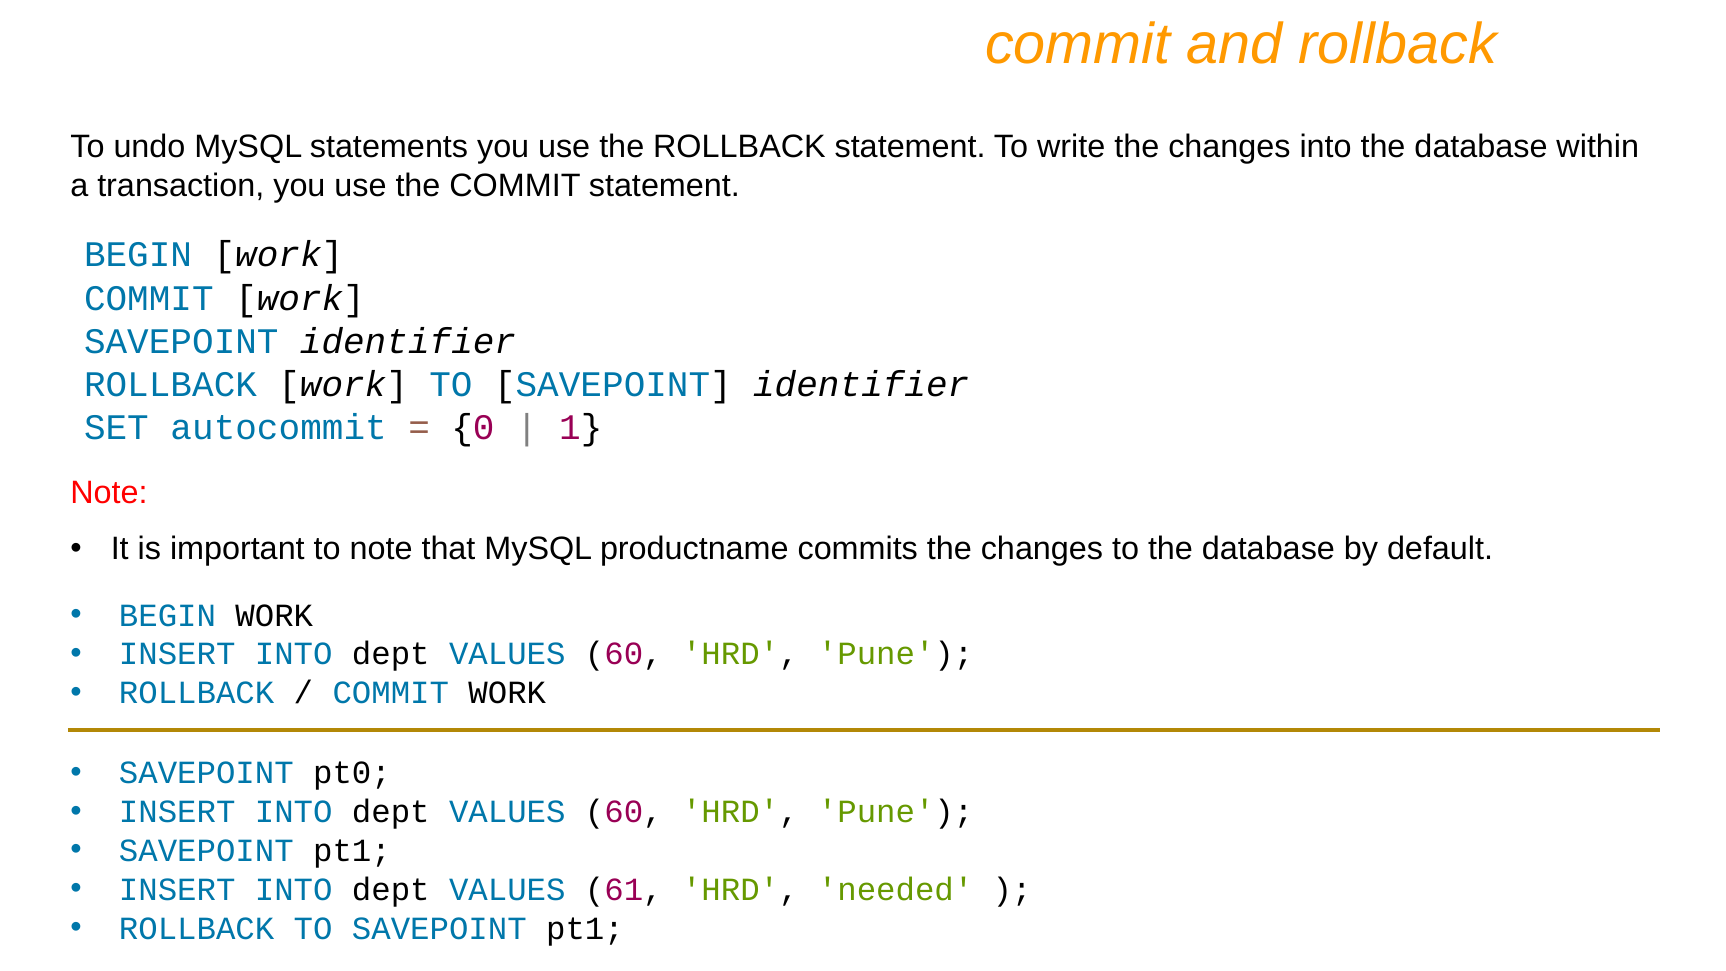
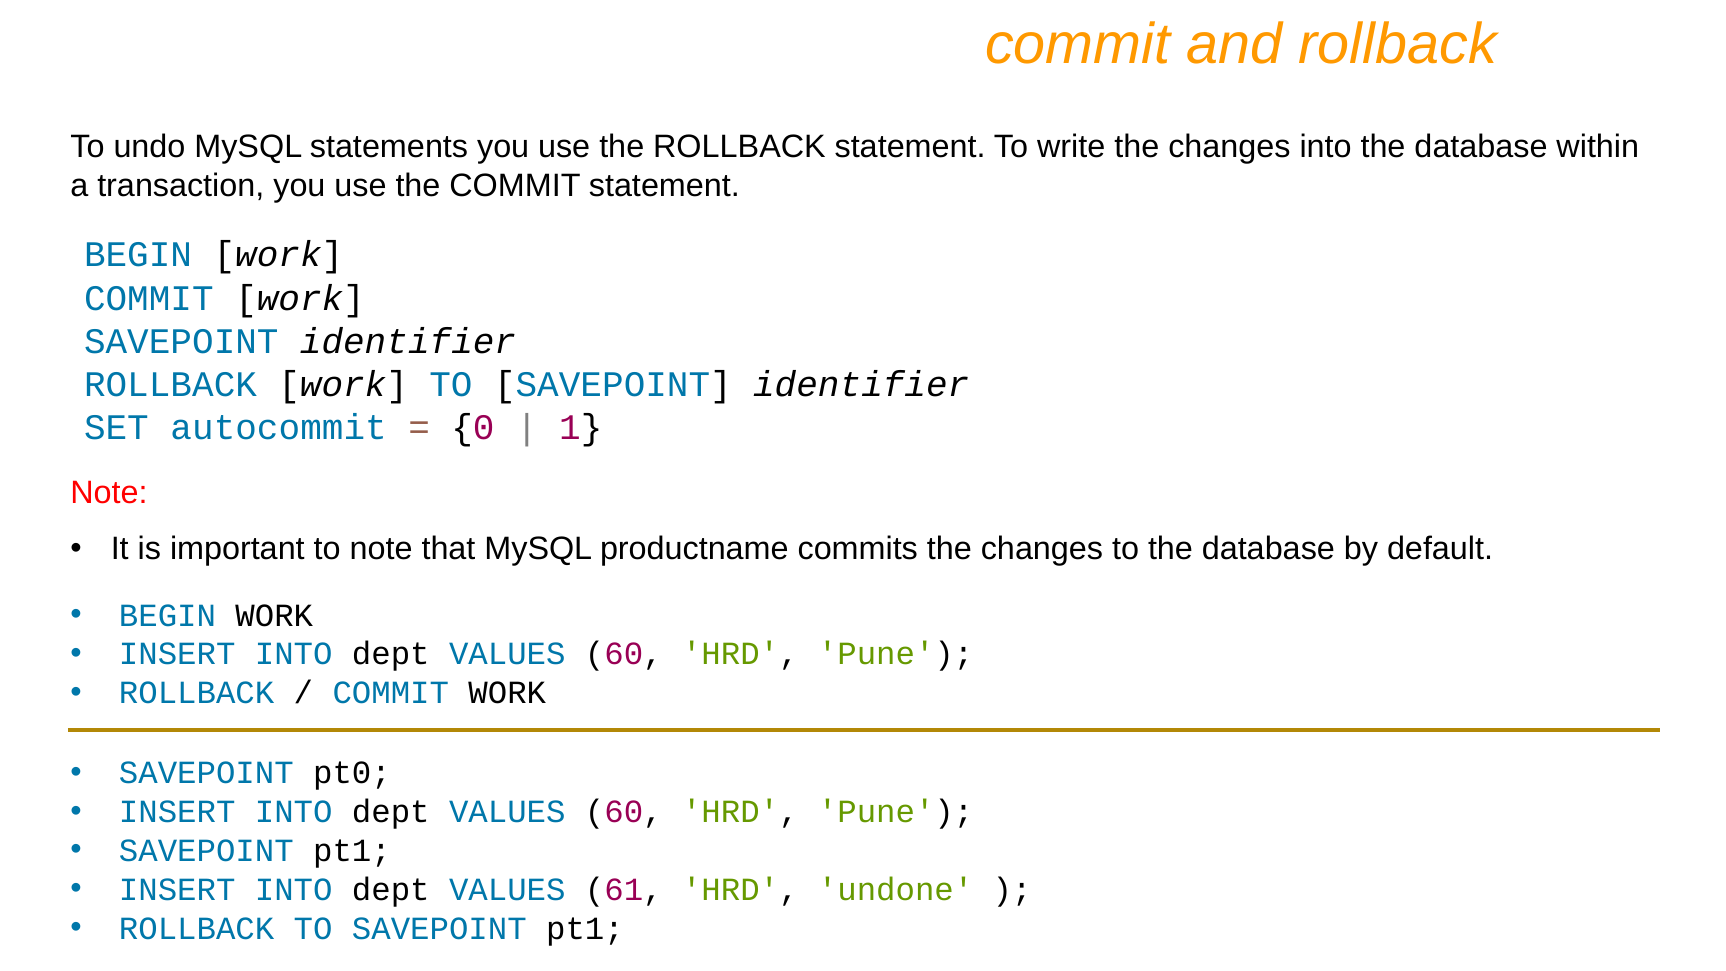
needed: needed -> undone (896, 890)
